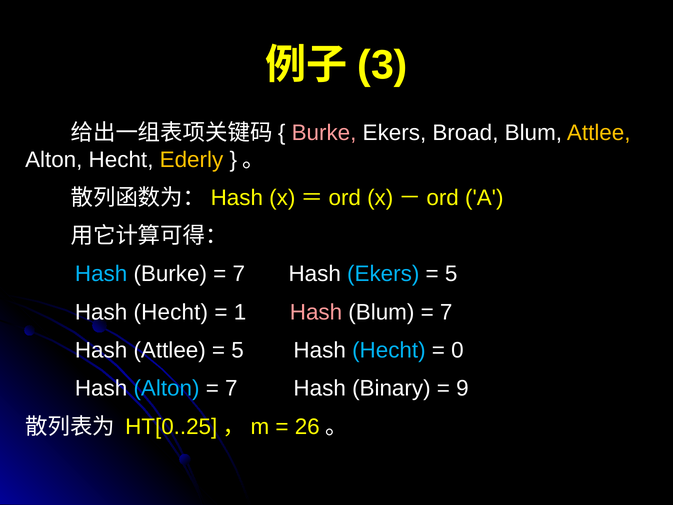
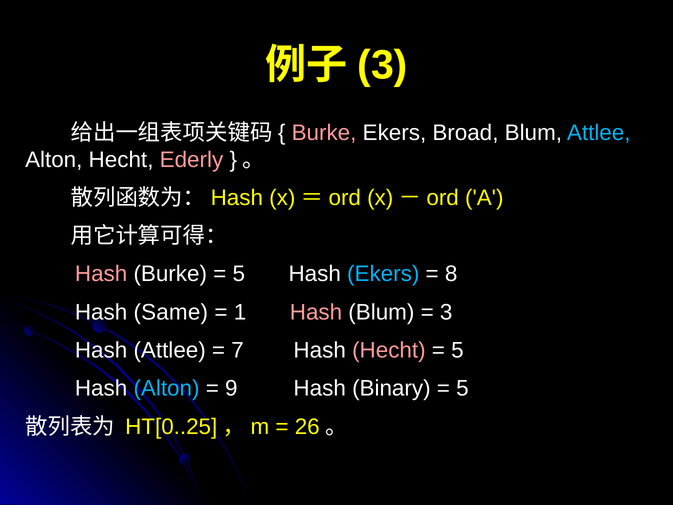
Attlee colour: yellow -> light blue (599, 133)
Ederly colour: yellow -> pink (191, 160)
Hash colour: light blue -> pink (101, 274)
7: 7 -> 5 (239, 274)
5: 5 -> 8 (451, 274)
Hecht: Hecht -> Same (171, 312)
7: 7 -> 3 (446, 312)
5: 5 -> 7 (238, 350)
Hecht colour: light blue -> pink (389, 350)
0: 0 -> 5 (457, 350)
7: 7 -> 9 (231, 388)
9: 9 -> 5 (462, 388)
